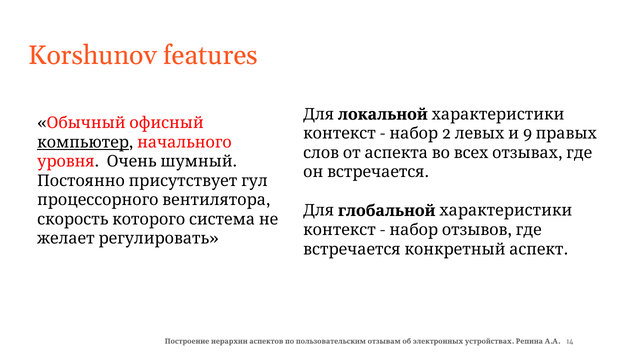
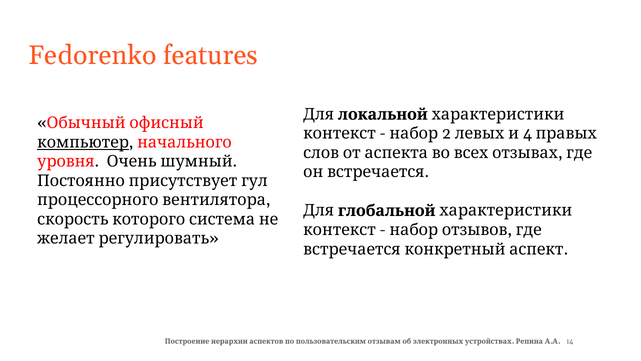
Korshunov: Korshunov -> Fedorenko (92, 55)
9: 9 -> 4 (528, 134)
